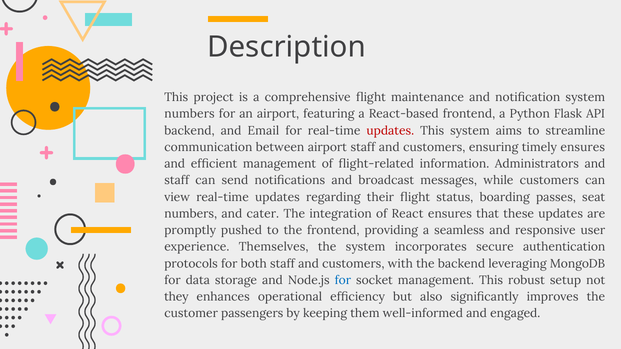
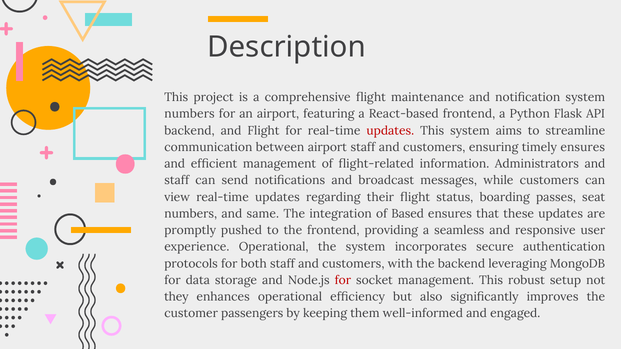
and Email: Email -> Flight (263, 131)
cater: cater -> same (263, 214)
React: React -> Based (408, 214)
experience Themselves: Themselves -> Operational (274, 247)
for colour: blue -> red (343, 281)
